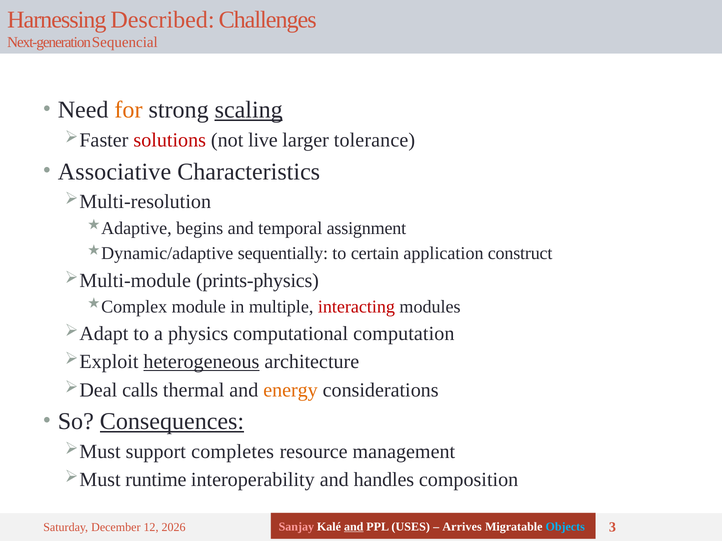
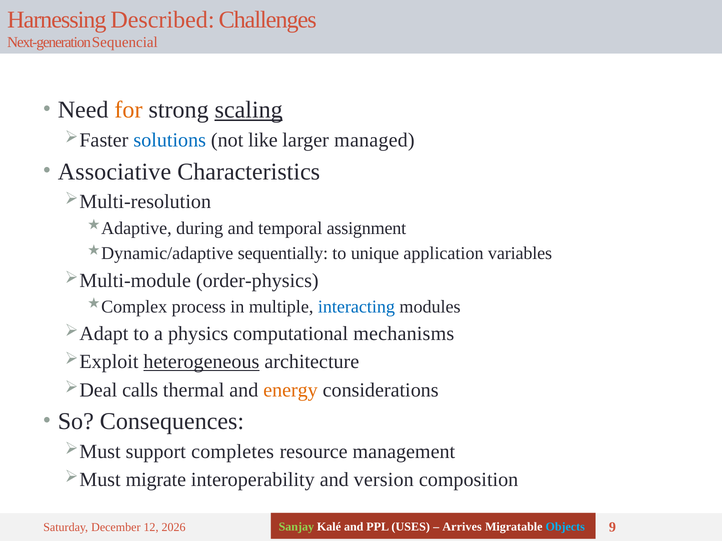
solutions colour: red -> blue (170, 140)
live: live -> like (263, 140)
tolerance: tolerance -> managed (374, 140)
begins: begins -> during (200, 228)
certain: certain -> unique (375, 254)
construct: construct -> variables (520, 254)
prints-physics: prints-physics -> order-physics (257, 281)
module: module -> process (199, 307)
interacting colour: red -> blue (356, 307)
computation: computation -> mechanisms (404, 334)
Consequences underline: present -> none (172, 422)
runtime: runtime -> migrate (156, 480)
handles: handles -> version (384, 480)
Sanjay colour: pink -> light green (296, 527)
and underline: present -> none (354, 527)
3: 3 -> 9 (612, 528)
